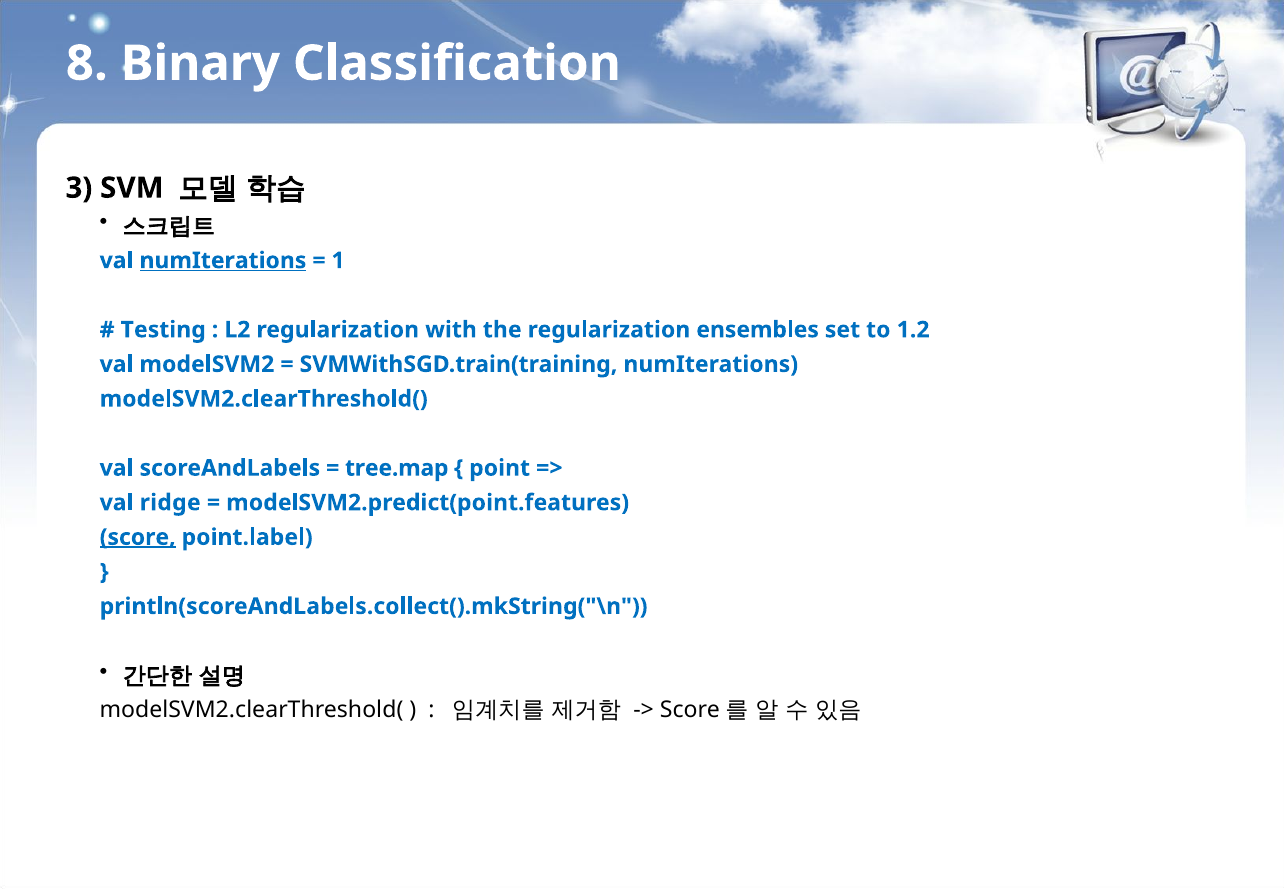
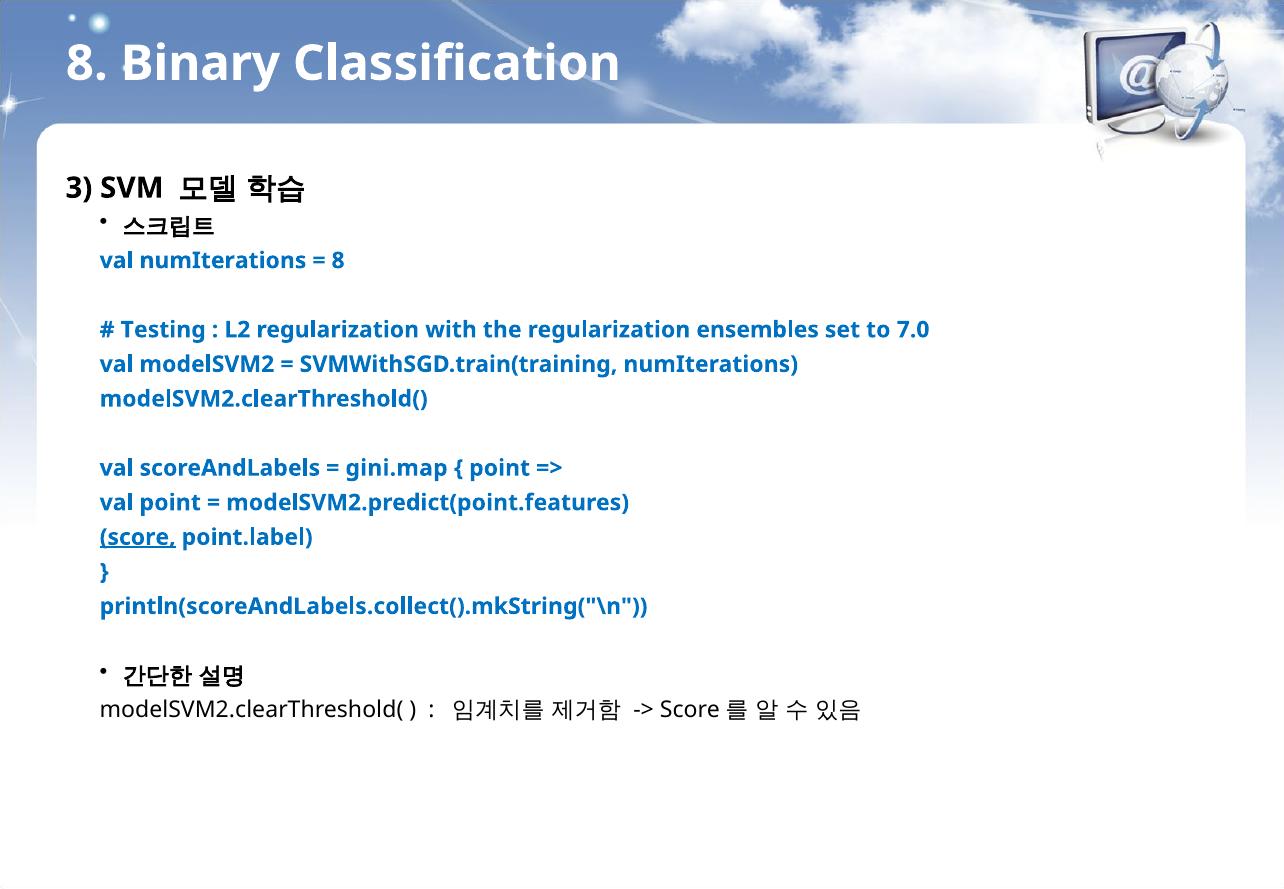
numIterations underline: present -> none (223, 261)
1: 1 -> 8 (338, 261)
1.2: 1.2 -> 7.0 (913, 330)
tree.map: tree.map -> gini.map (397, 468)
val ridge: ridge -> point (170, 503)
